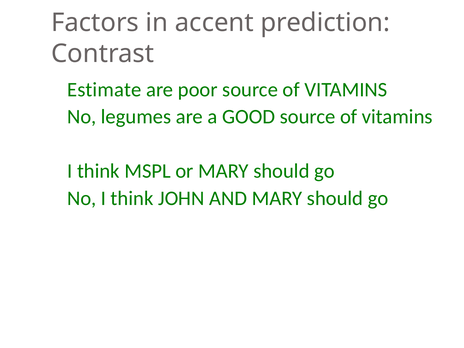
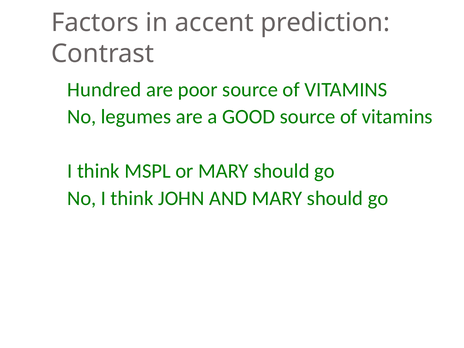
Estimate: Estimate -> Hundred (104, 90)
